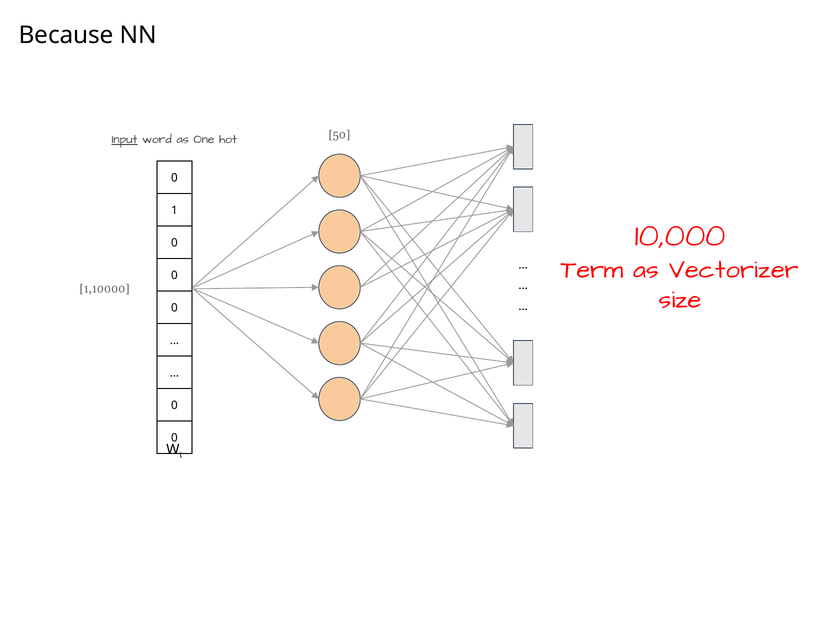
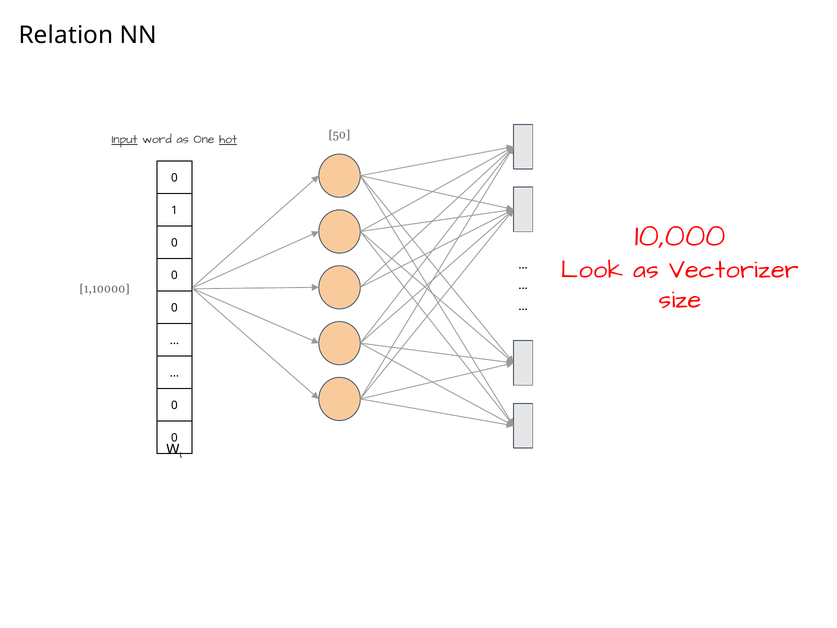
Because: Because -> Relation (66, 35)
hot underline: none -> present (228, 139)
Term: Term -> Look (592, 269)
